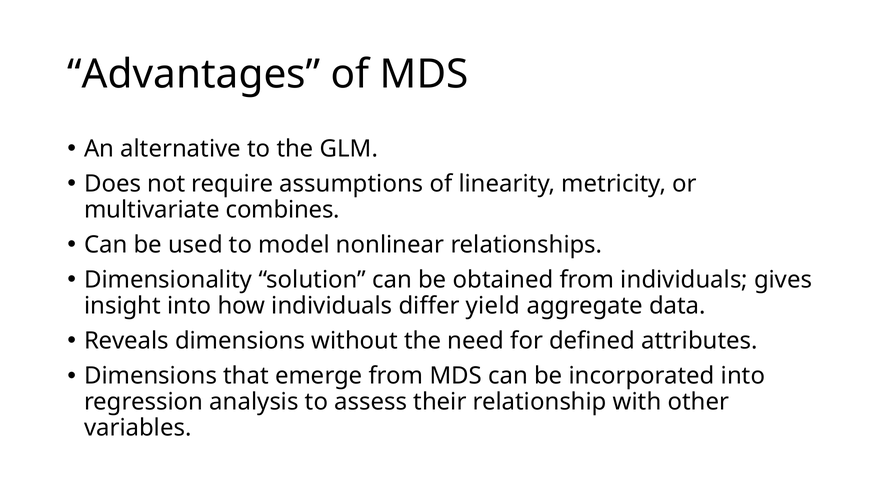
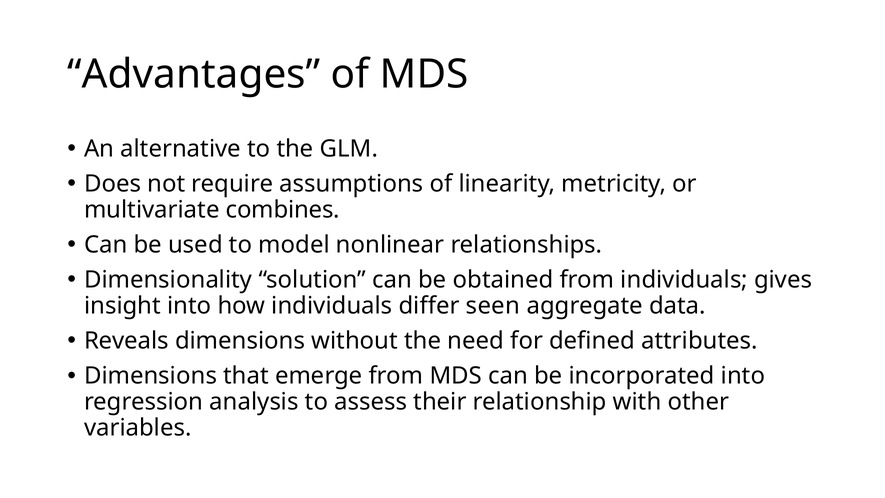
yield: yield -> seen (493, 306)
